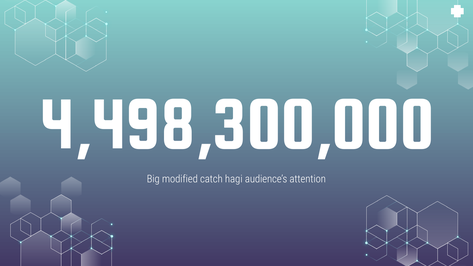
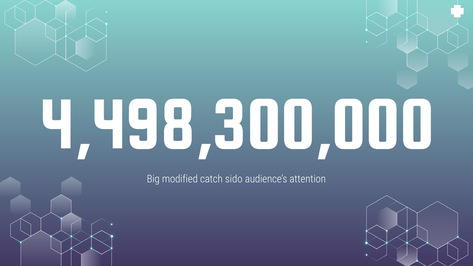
hagi: hagi -> sido (234, 179)
